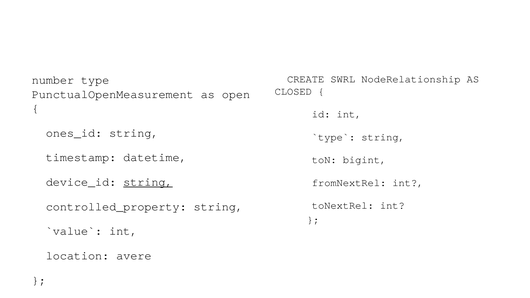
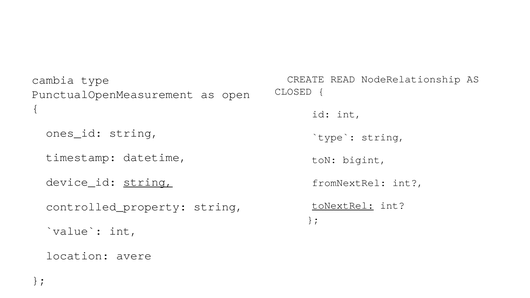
SWRL: SWRL -> READ (343, 79)
number: number -> cambia (53, 80)
toNextRel underline: none -> present (343, 206)
